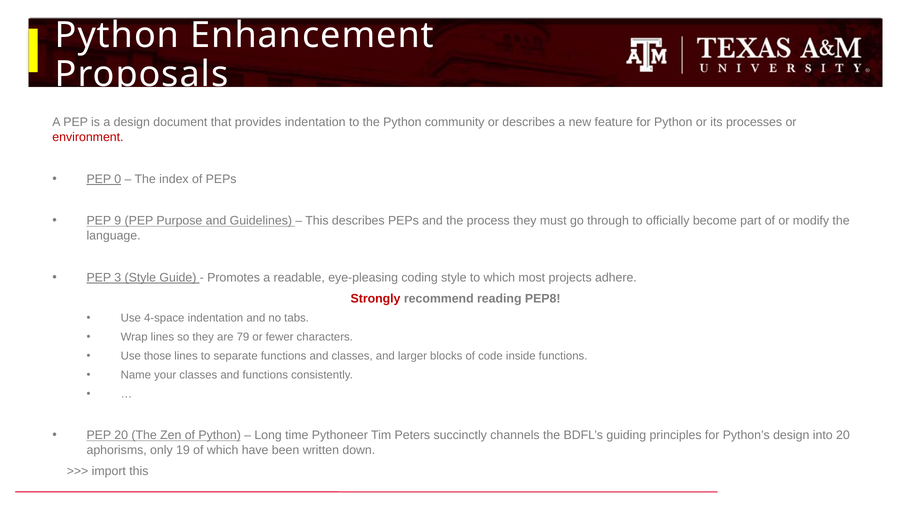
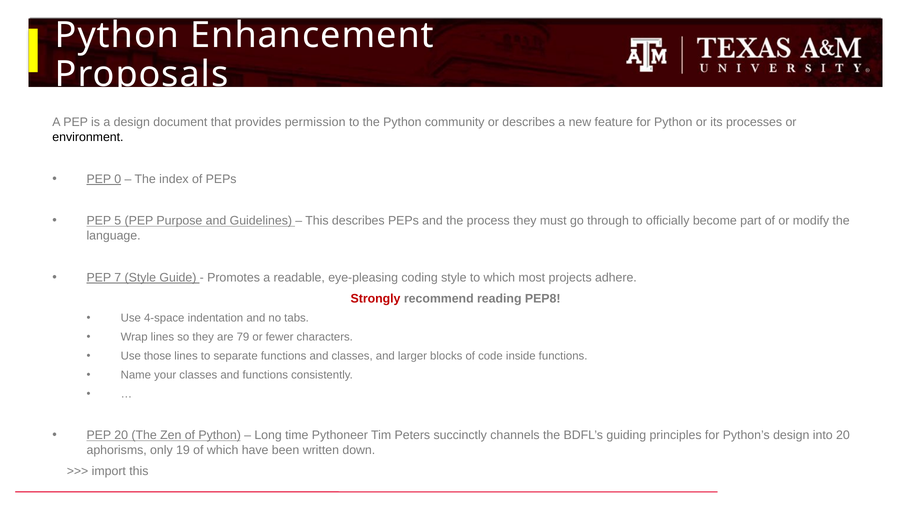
provides indentation: indentation -> permission (315, 122)
environment colour: red -> black (88, 137)
9: 9 -> 5 (118, 221)
3: 3 -> 7 (118, 277)
